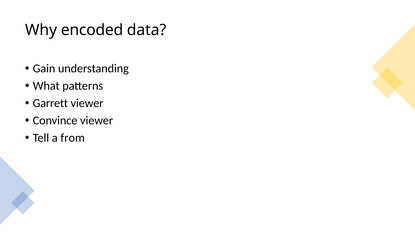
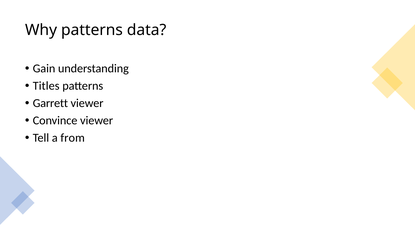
Why encoded: encoded -> patterns (92, 30)
What: What -> Titles (46, 86)
